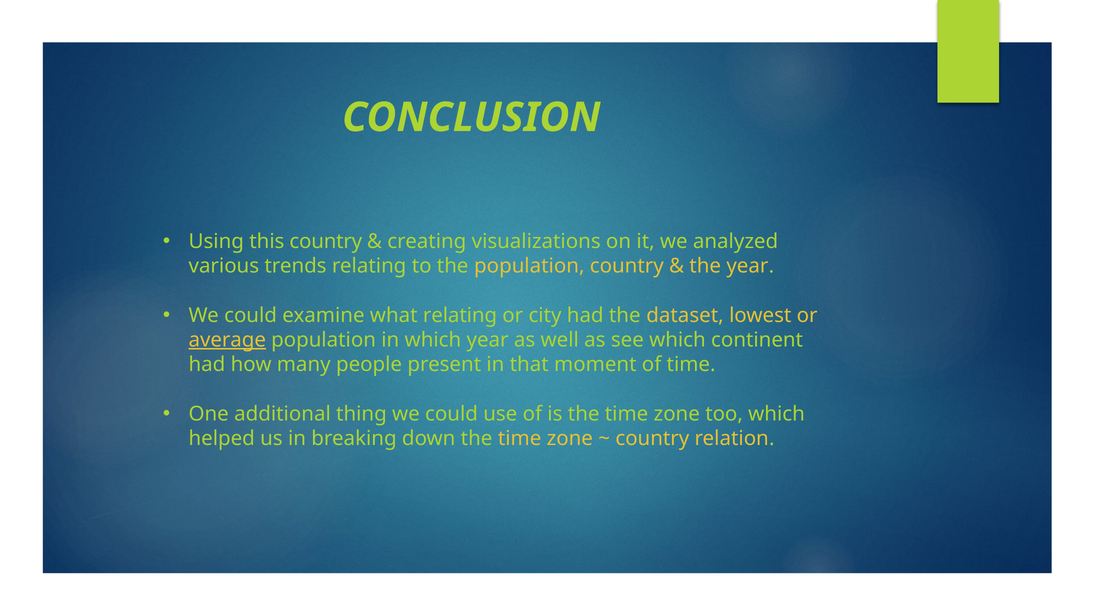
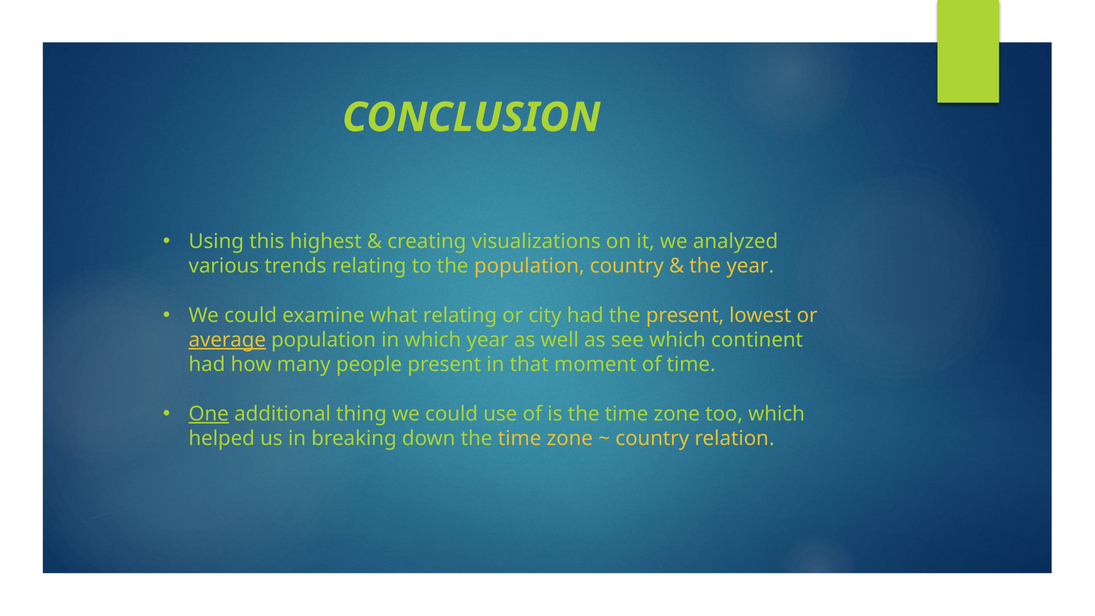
this country: country -> highest (326, 241)
the dataset: dataset -> present (685, 315)
One underline: none -> present (209, 414)
